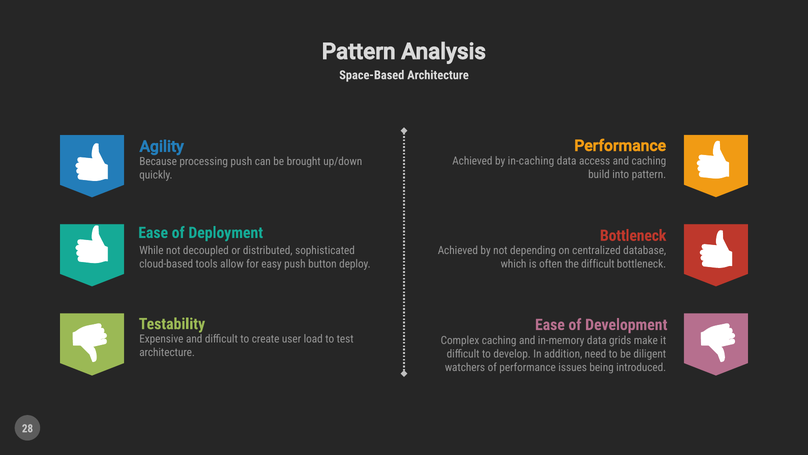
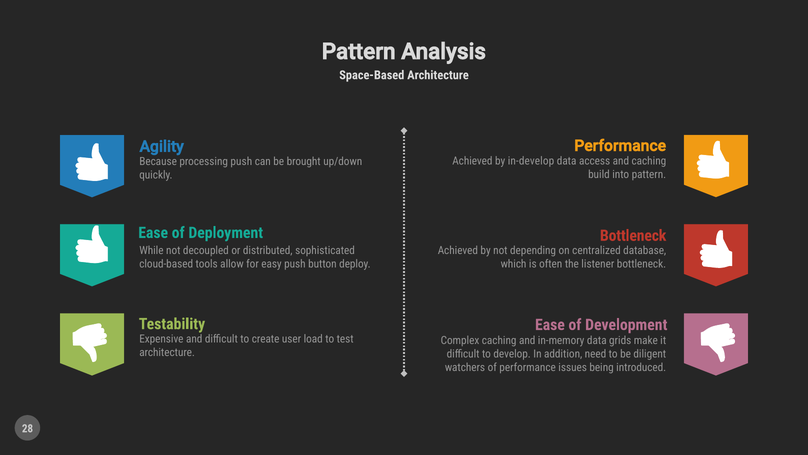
in-caching: in-caching -> in-develop (531, 161)
the difficult: difficult -> listener (598, 264)
